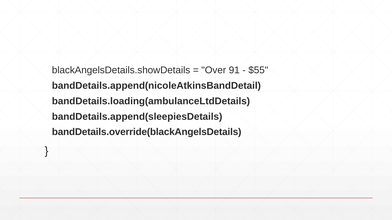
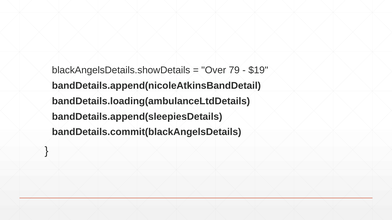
91: 91 -> 79 (234, 70)
$55: $55 -> $19 (258, 70)
bandDetails.override(blackAngelsDetails: bandDetails.override(blackAngelsDetails -> bandDetails.commit(blackAngelsDetails (147, 132)
